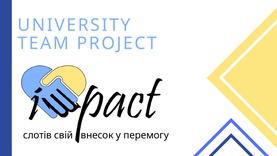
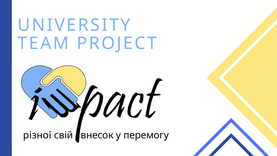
слотів: слотів -> різної (37, 135)
